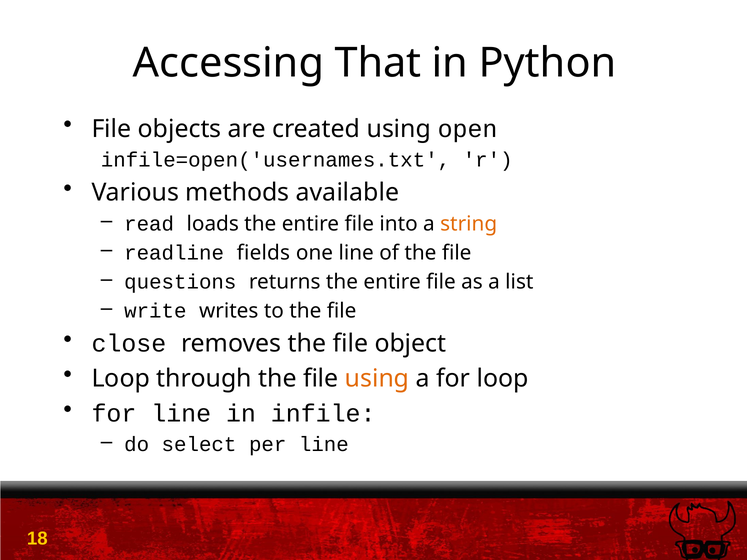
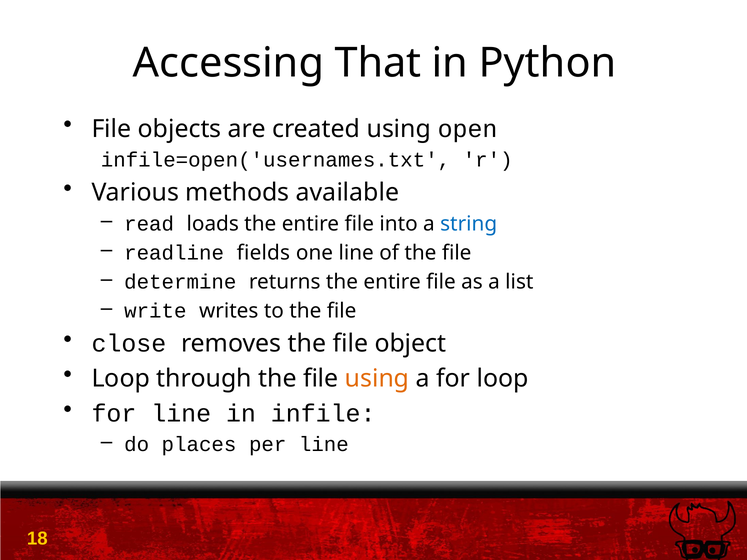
string colour: orange -> blue (469, 224)
questions: questions -> determine (180, 282)
select: select -> places (199, 445)
